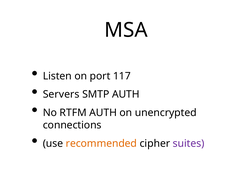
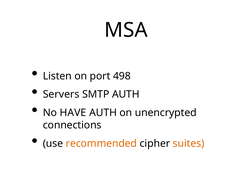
117: 117 -> 498 (122, 76)
RTFM: RTFM -> HAVE (73, 113)
suites colour: purple -> orange (189, 143)
